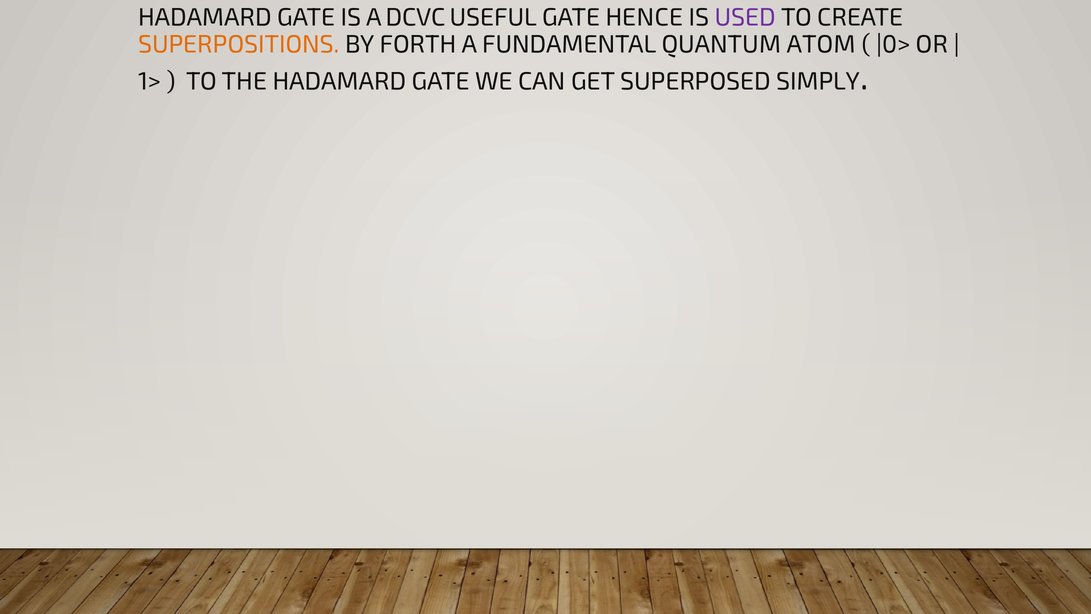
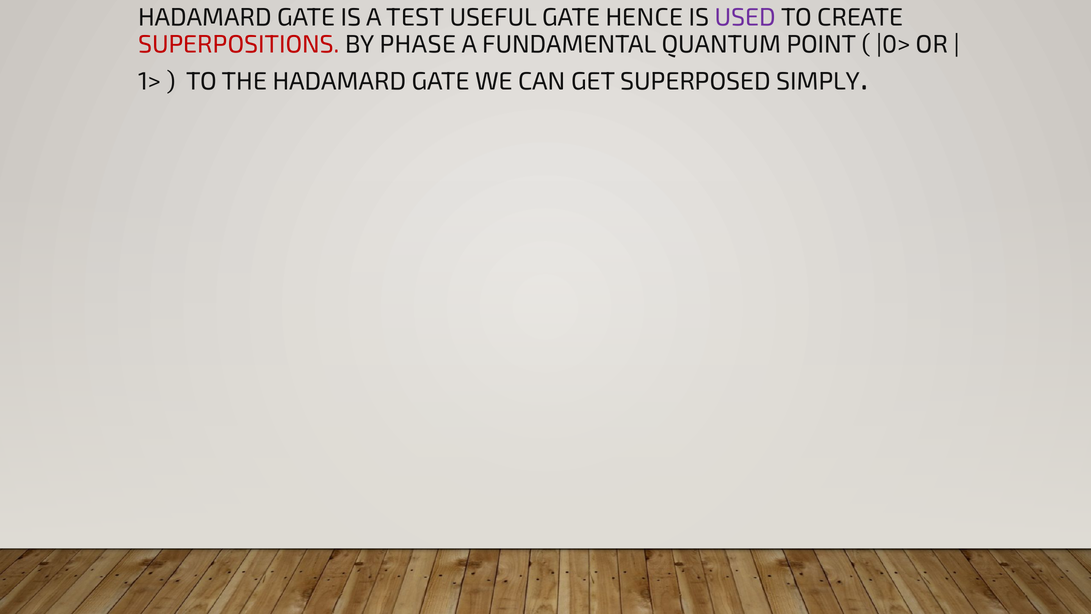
DCVC: DCVC -> TEST (415, 17)
SUPERPOSITIONS colour: orange -> red (239, 44)
FORTH: FORTH -> PHASE (418, 44)
ATOM: ATOM -> POINT (821, 44)
